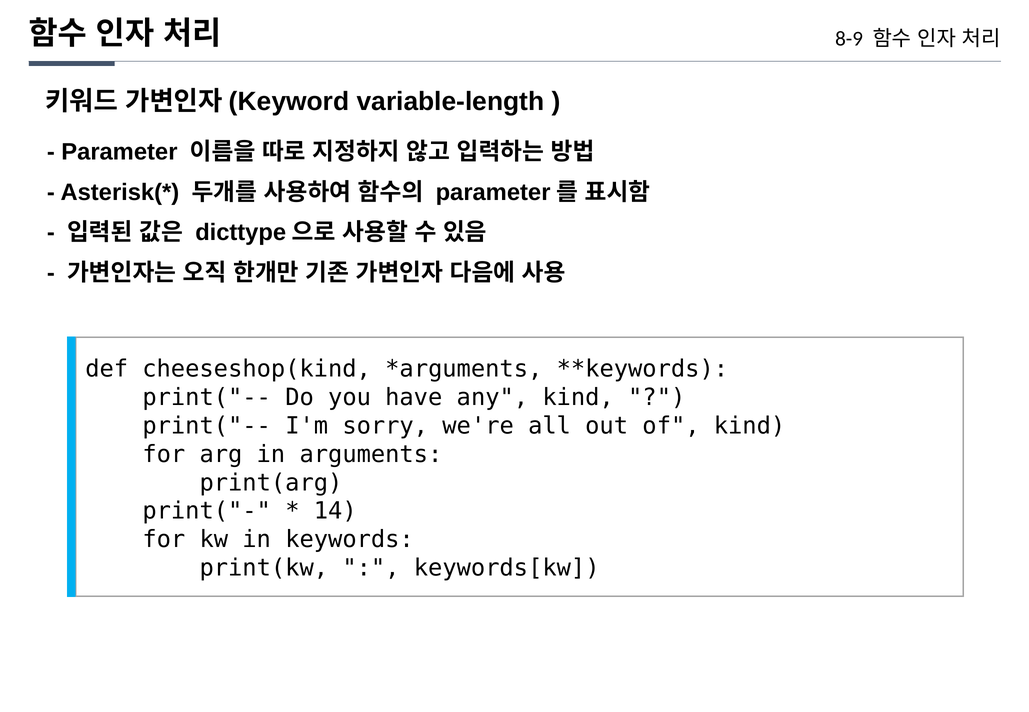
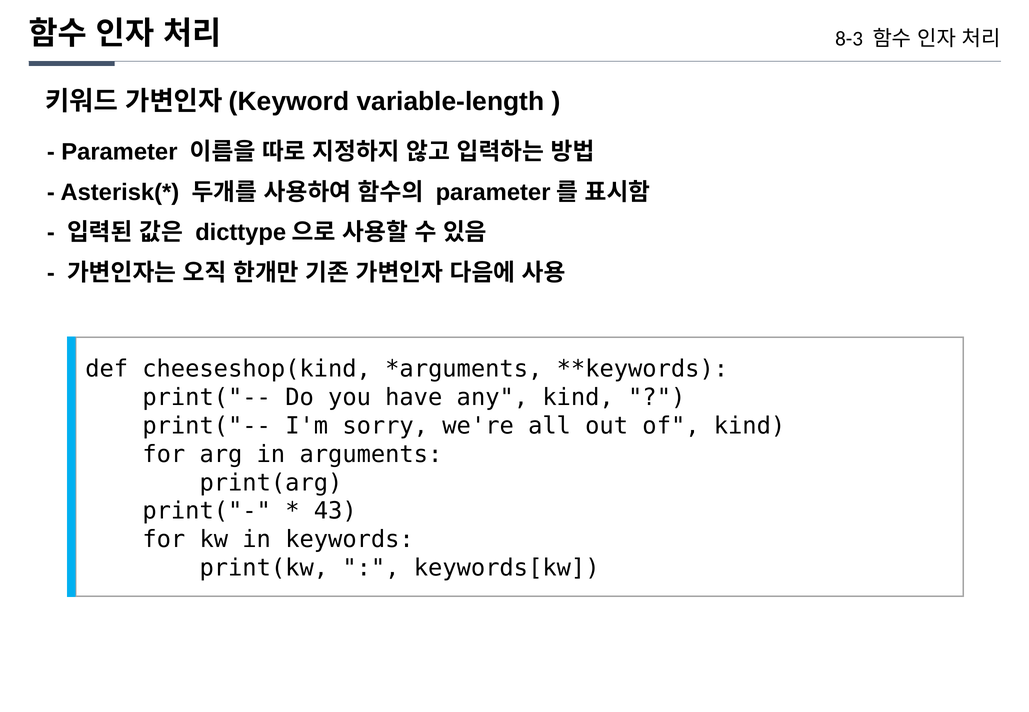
8-9: 8-9 -> 8-3 (849, 39)
14: 14 -> 43 (335, 511)
